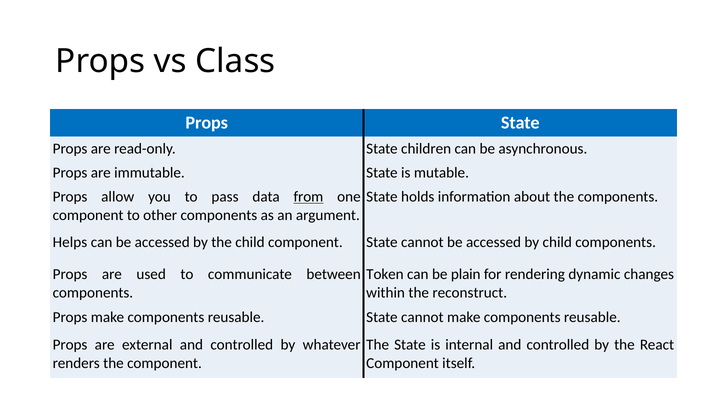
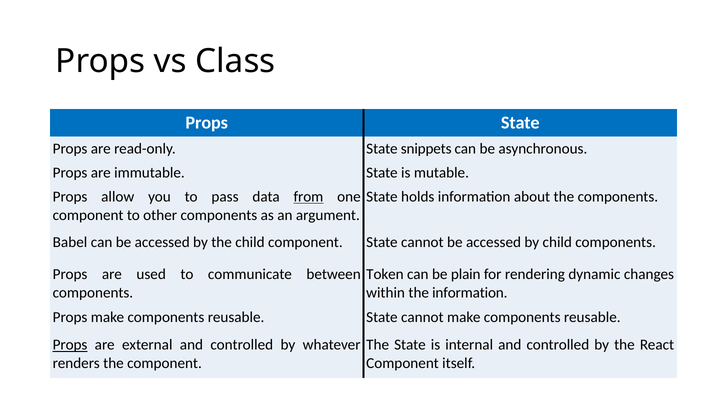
children: children -> snippets (426, 149)
Helps: Helps -> Babel (70, 242)
the reconstruct: reconstruct -> information (470, 293)
Props underline: none -> present (70, 345)
